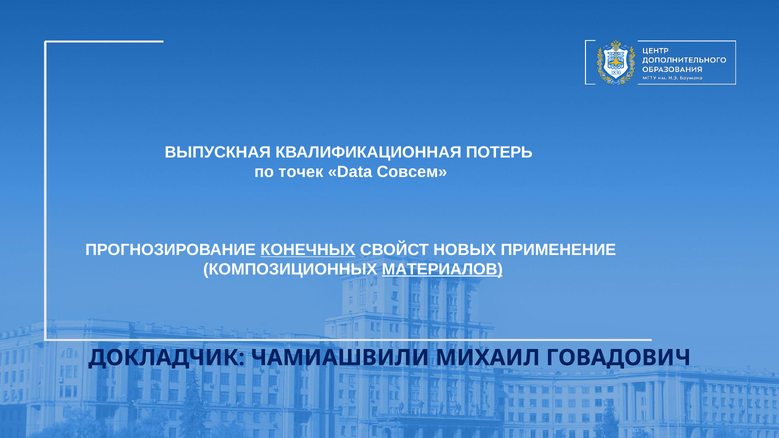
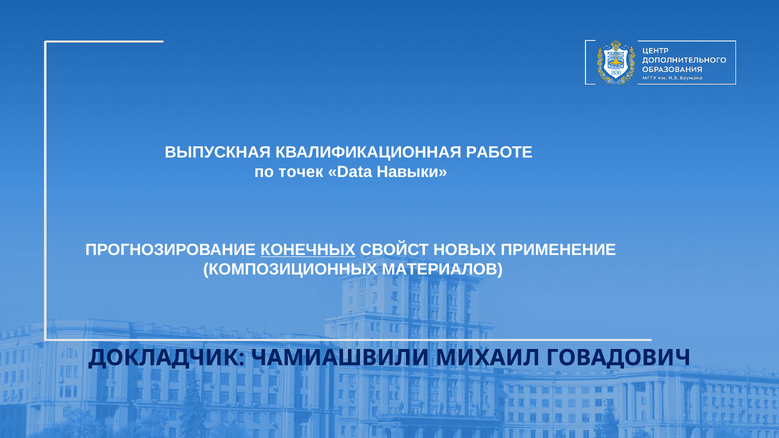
ПОТЕРЬ: ПОТЕРЬ -> РАБОТЕ (499, 152)
Совсем: Совсем -> Навыки (412, 172)
МАТЕРИАЛОВ underline: present -> none (442, 269)
